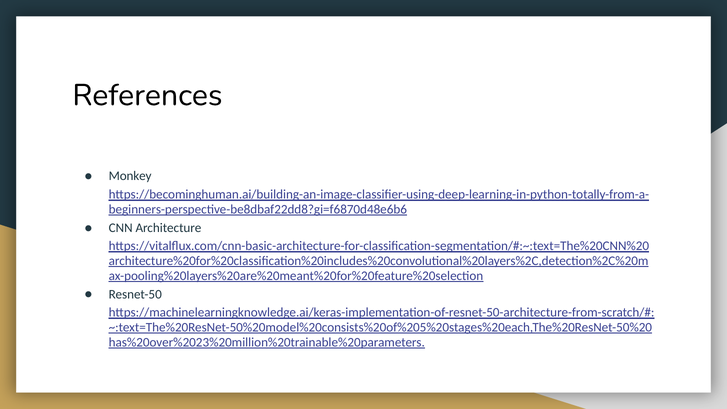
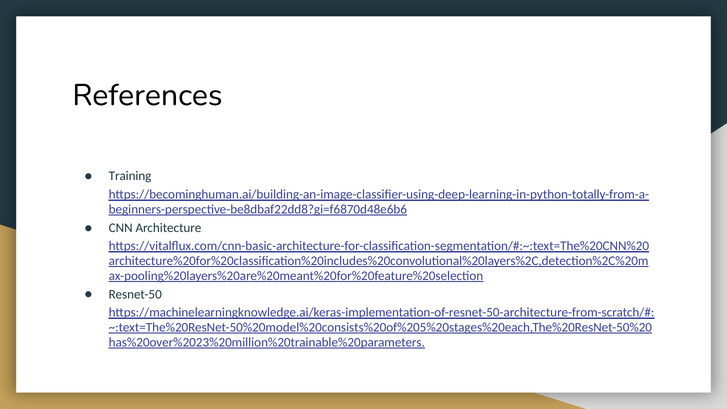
Monkey: Monkey -> Training (130, 176)
